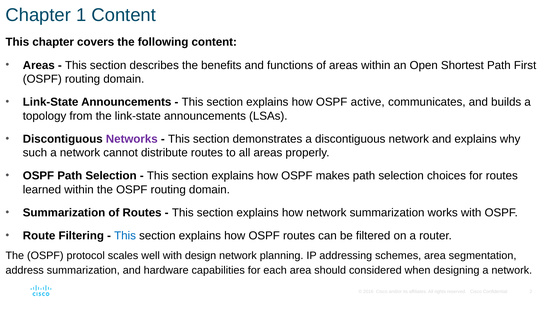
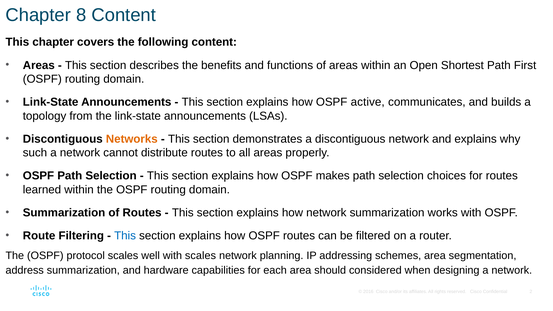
1: 1 -> 8 (81, 15)
Networks colour: purple -> orange (132, 139)
with design: design -> scales (200, 256)
